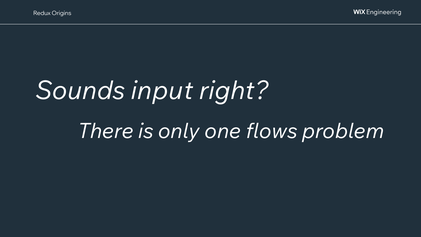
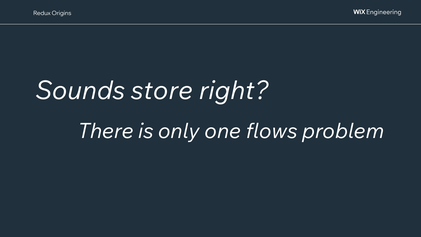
input: input -> store (162, 91)
